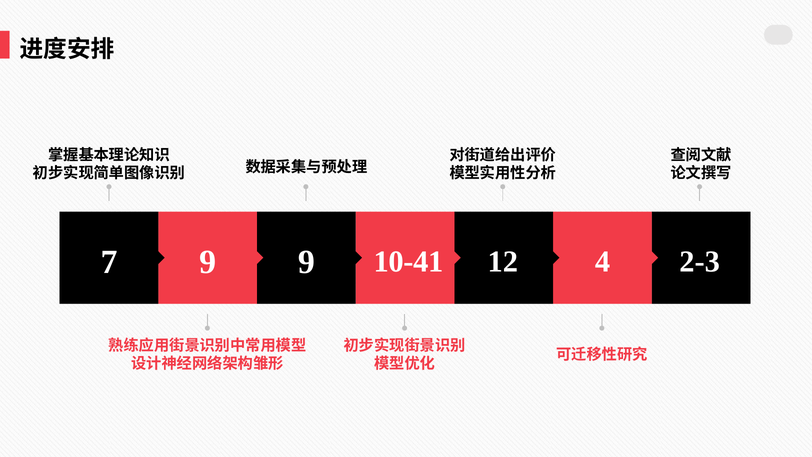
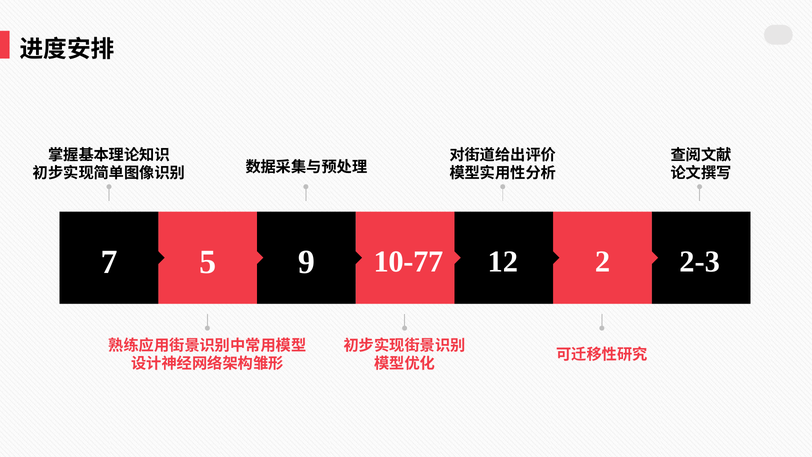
7 9: 9 -> 5 (208, 262)
10-41: 10-41 -> 10-77 (408, 262)
4: 4 -> 2 (603, 262)
